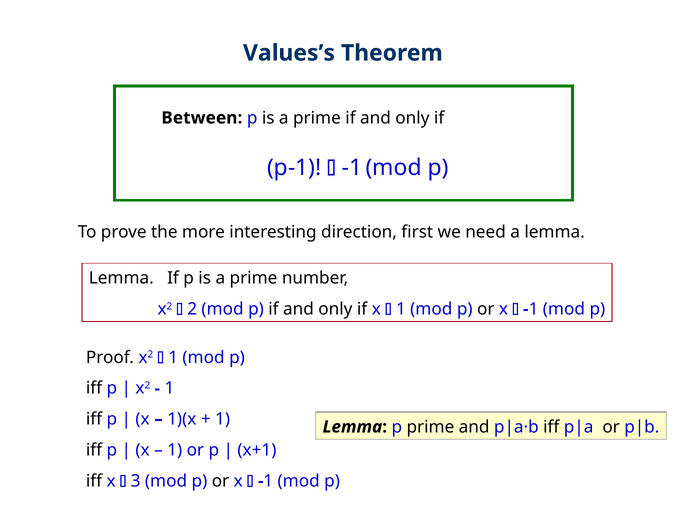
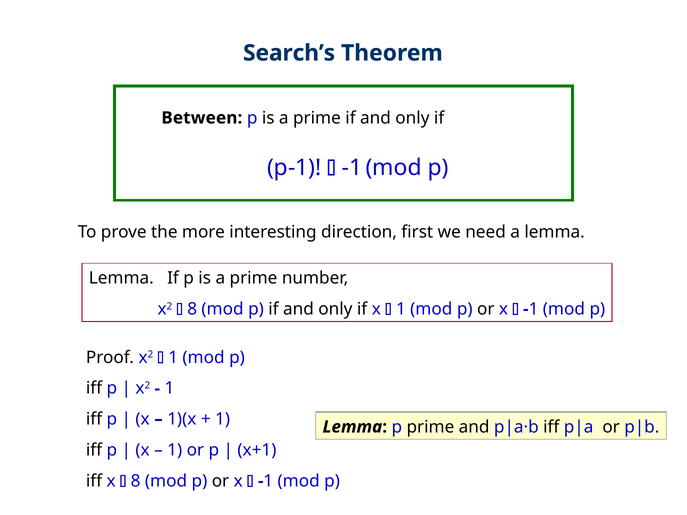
Values’s: Values’s -> Search’s (289, 53)
2: 2 -> 8 (192, 309)
3: 3 -> 8 (136, 481)
